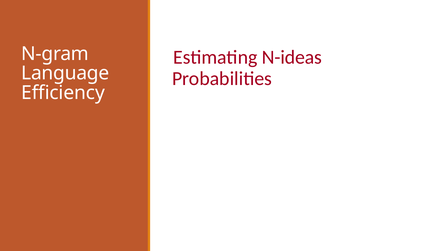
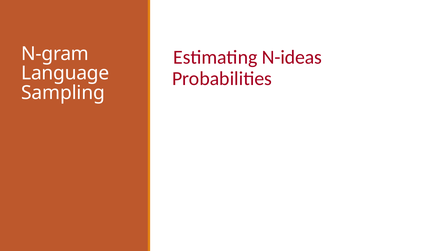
Efficiency: Efficiency -> Sampling (63, 93)
